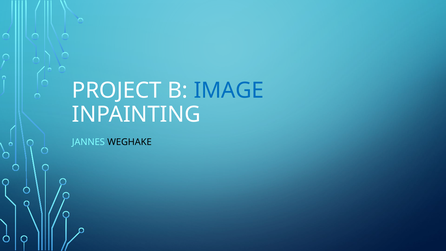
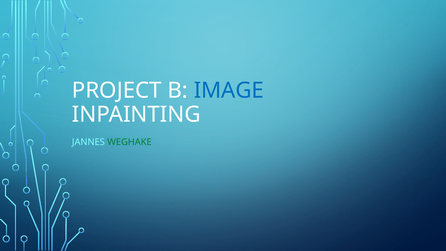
WEGHAKE colour: black -> green (130, 142)
